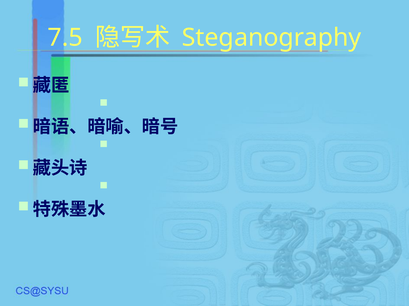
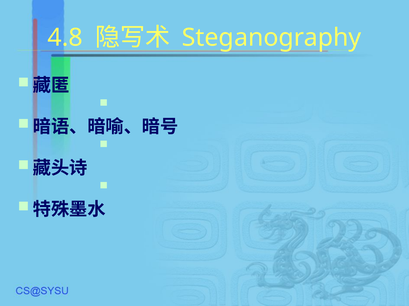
7.5: 7.5 -> 4.8 (65, 38)
